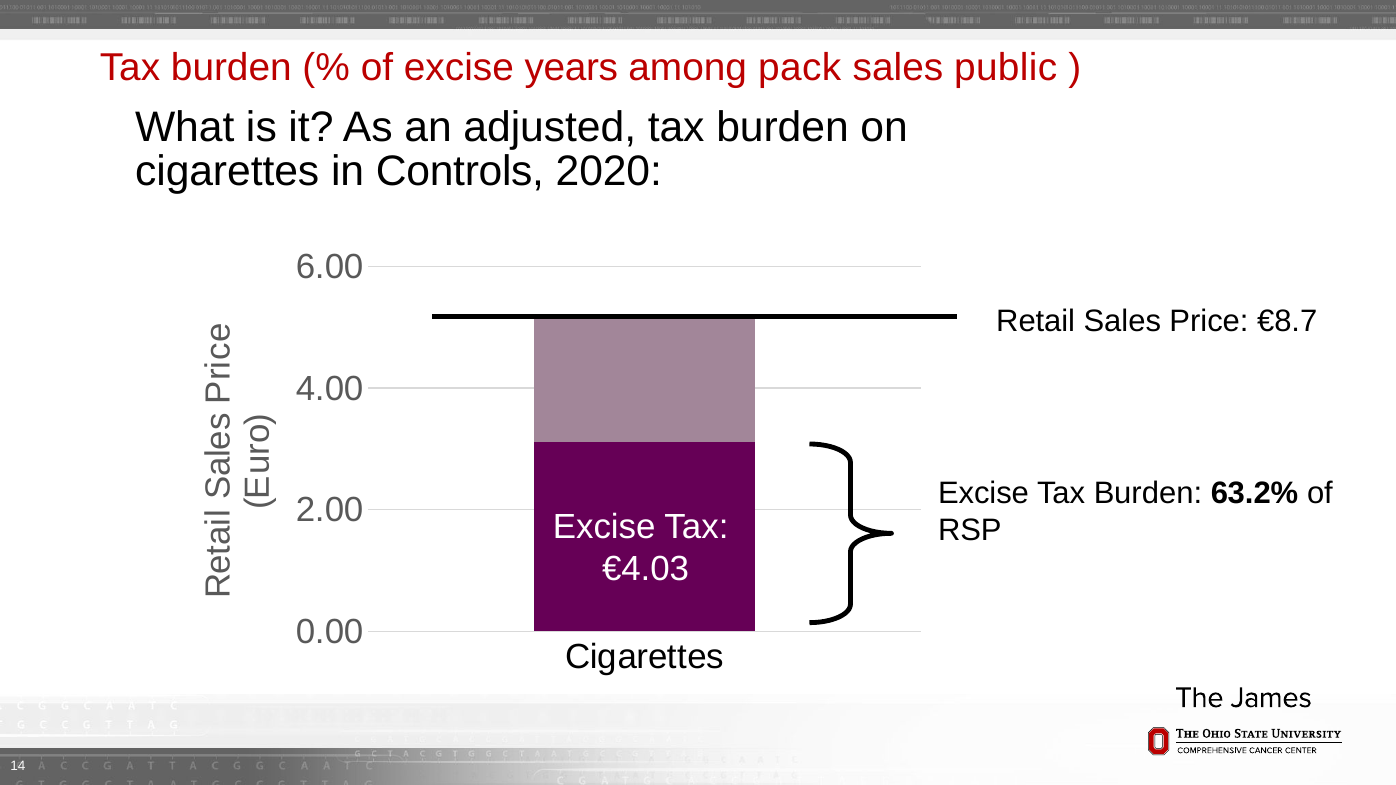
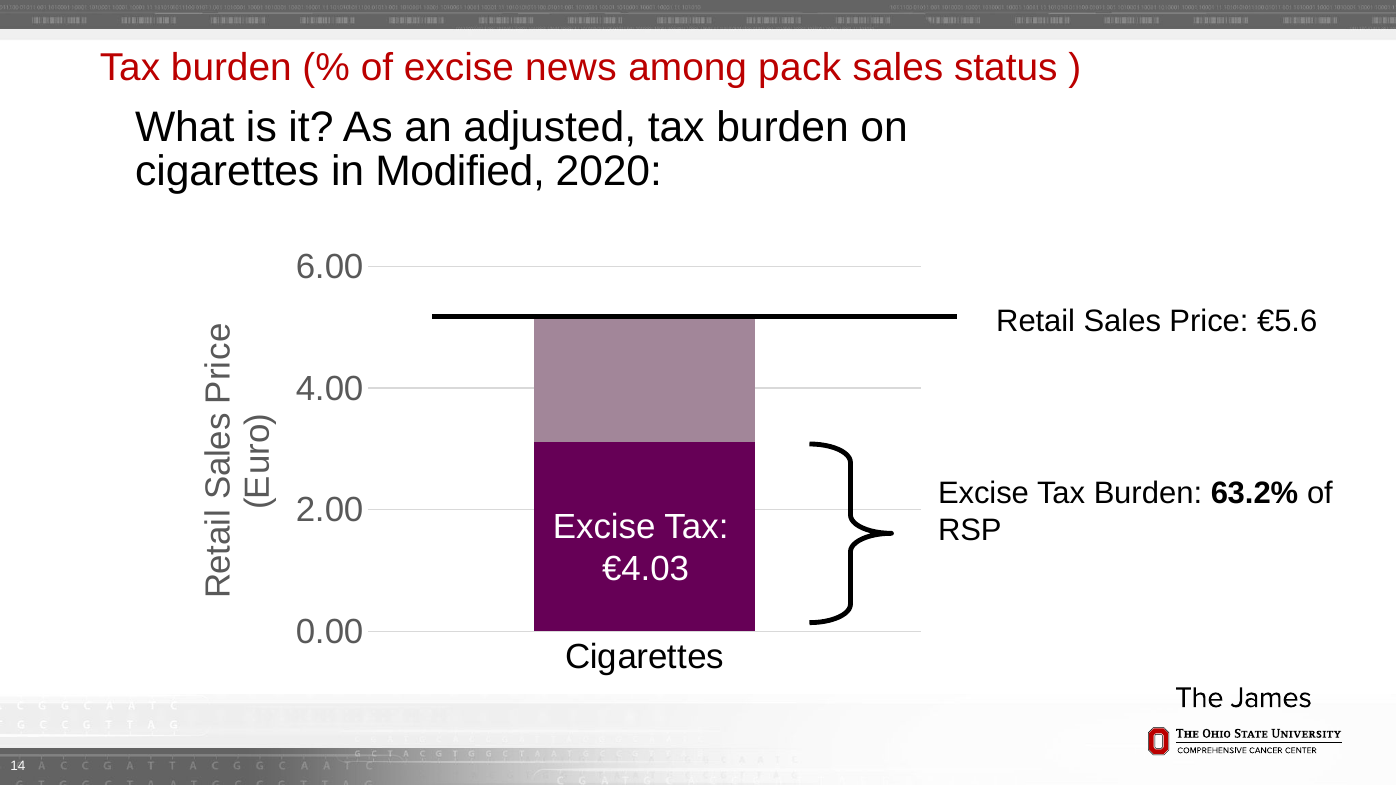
years: years -> news (571, 68)
public: public -> status (1006, 68)
Controls: Controls -> Modified (460, 171)
€8.7: €8.7 -> €5.6 (1287, 321)
